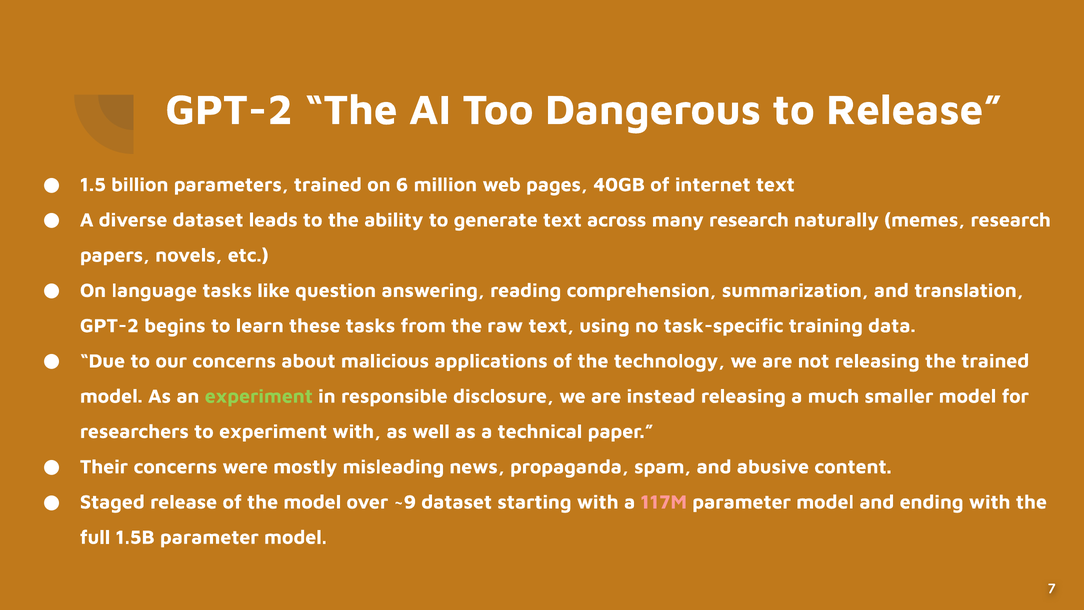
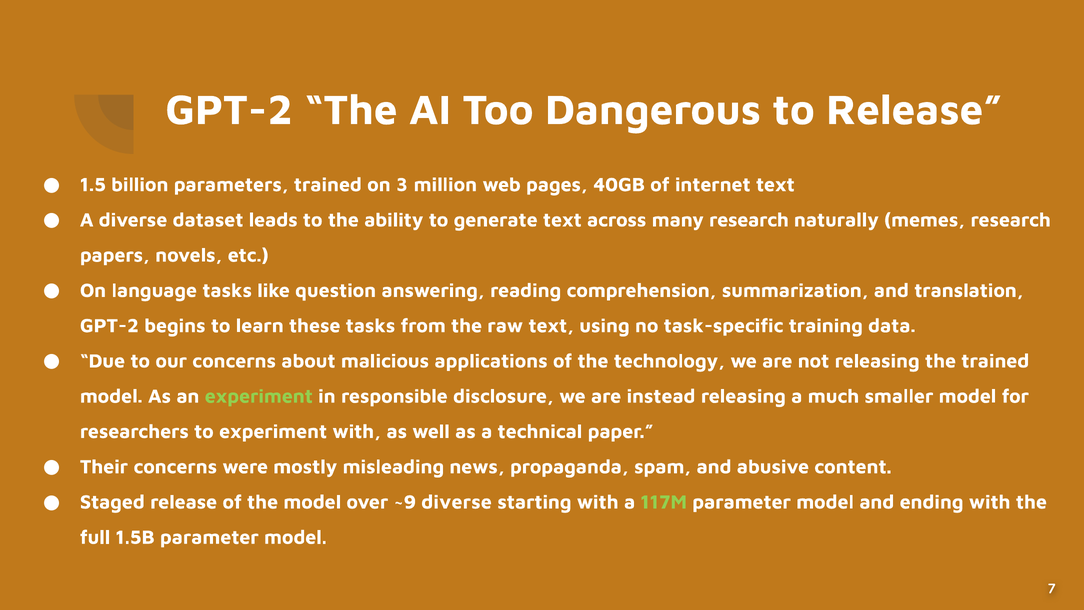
6: 6 -> 3 (402, 185)
~9 dataset: dataset -> diverse (457, 502)
117M colour: pink -> light green (664, 502)
